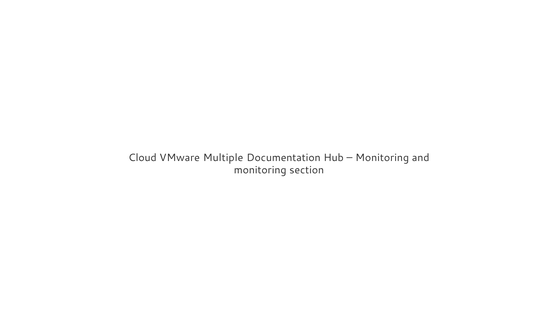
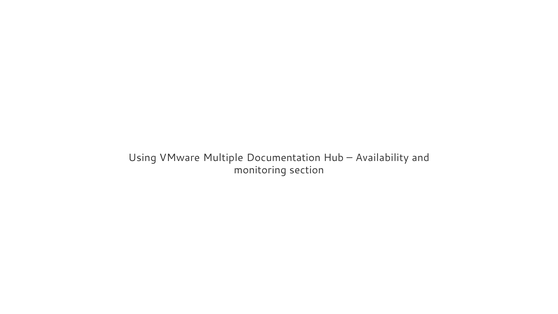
Cloud: Cloud -> Using (142, 158)
Monitoring: Monitoring -> Availability (382, 158)
